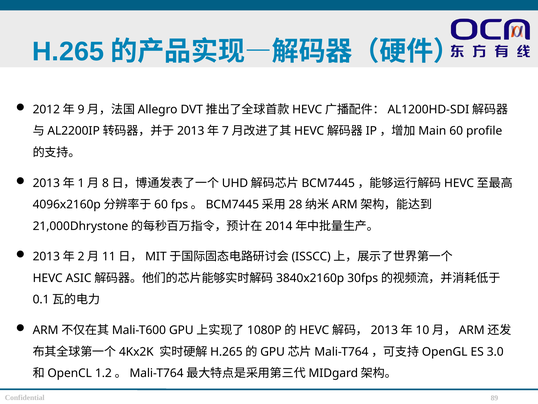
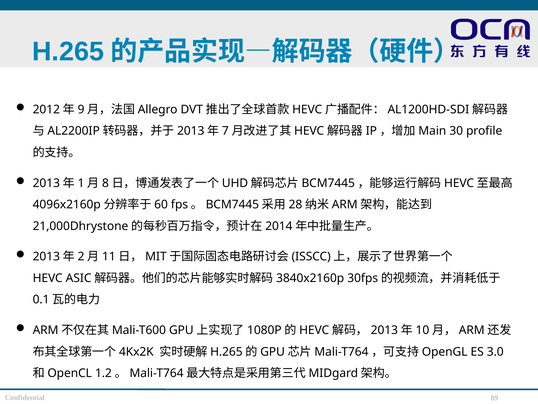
60: 60 -> 30 (456, 131)
